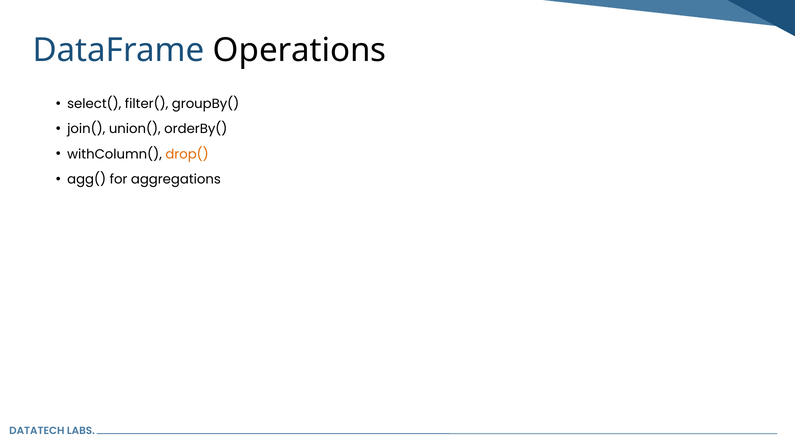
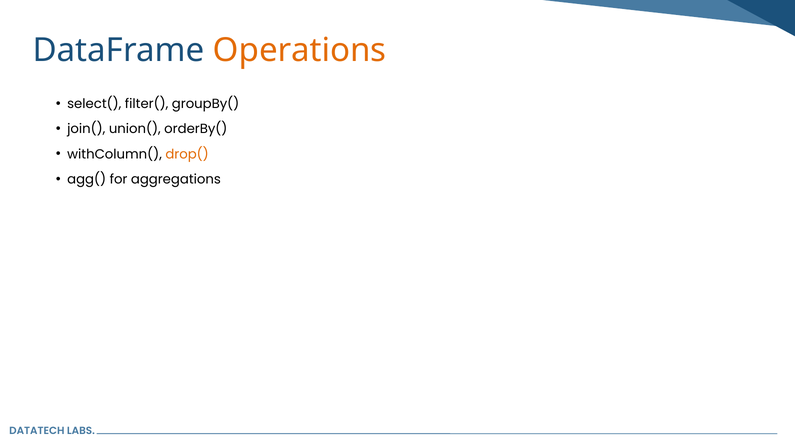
Operations colour: black -> orange (300, 50)
